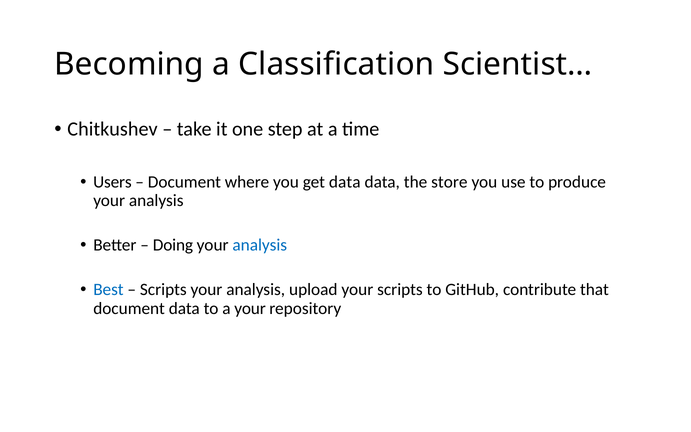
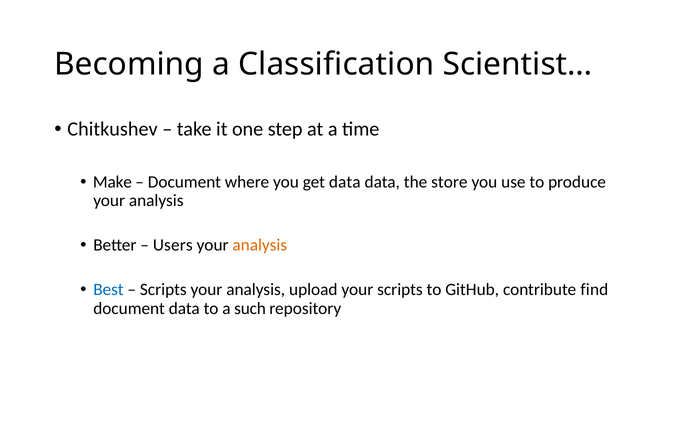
Users: Users -> Make (112, 182)
Doing: Doing -> Users (173, 245)
analysis colour: blue -> orange (260, 245)
that: that -> find (594, 290)
a your: your -> such (250, 308)
